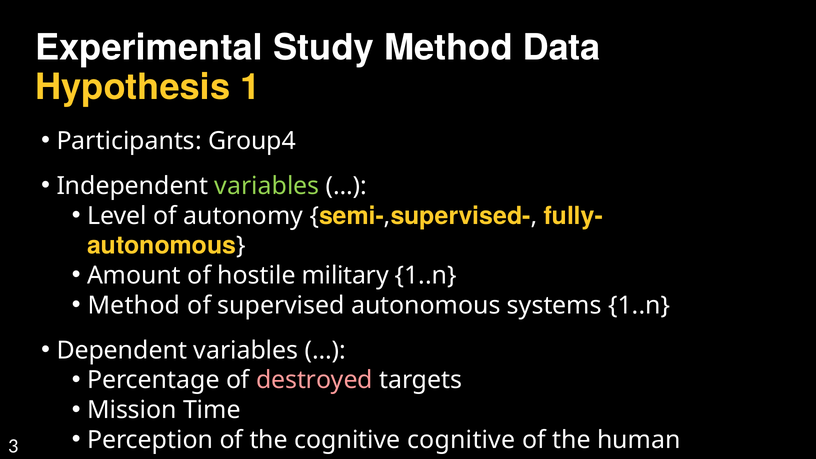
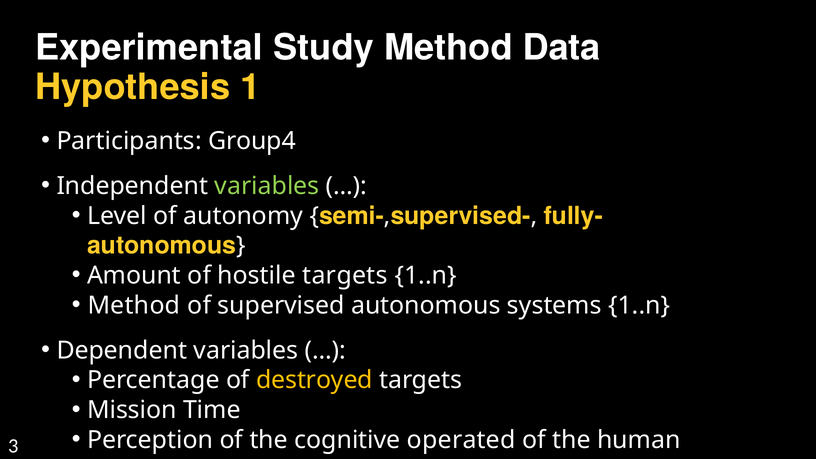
hostile military: military -> targets (345, 276)
destroyed colour: pink -> yellow (314, 380)
cognitive cognitive: cognitive -> operated (461, 440)
